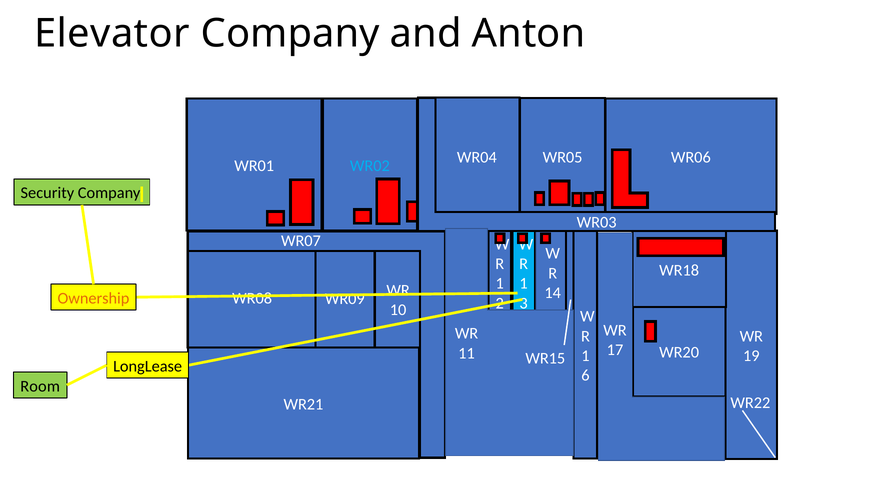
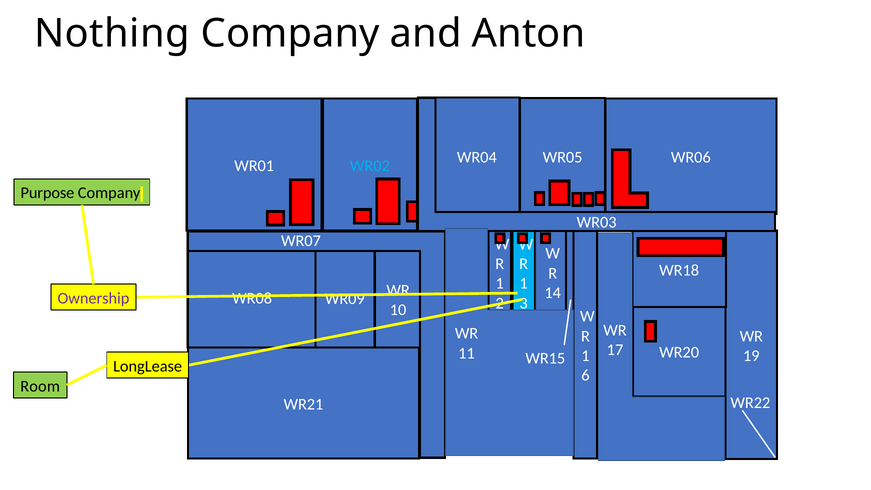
Elevator: Elevator -> Nothing (112, 34)
Security: Security -> Purpose (47, 193)
Ownership colour: orange -> purple (93, 298)
